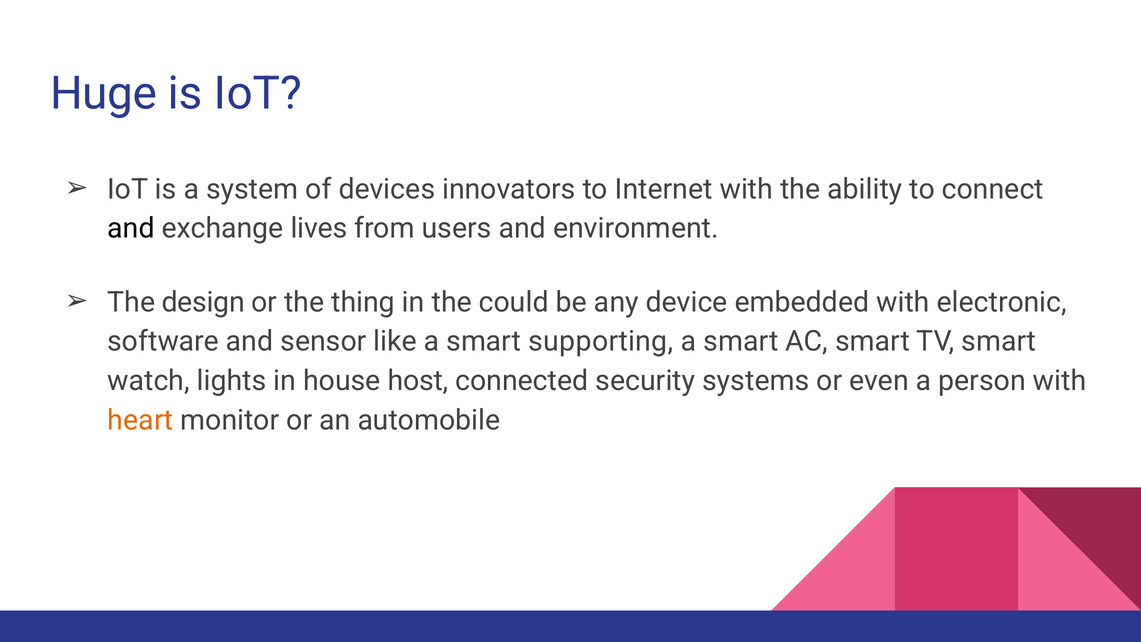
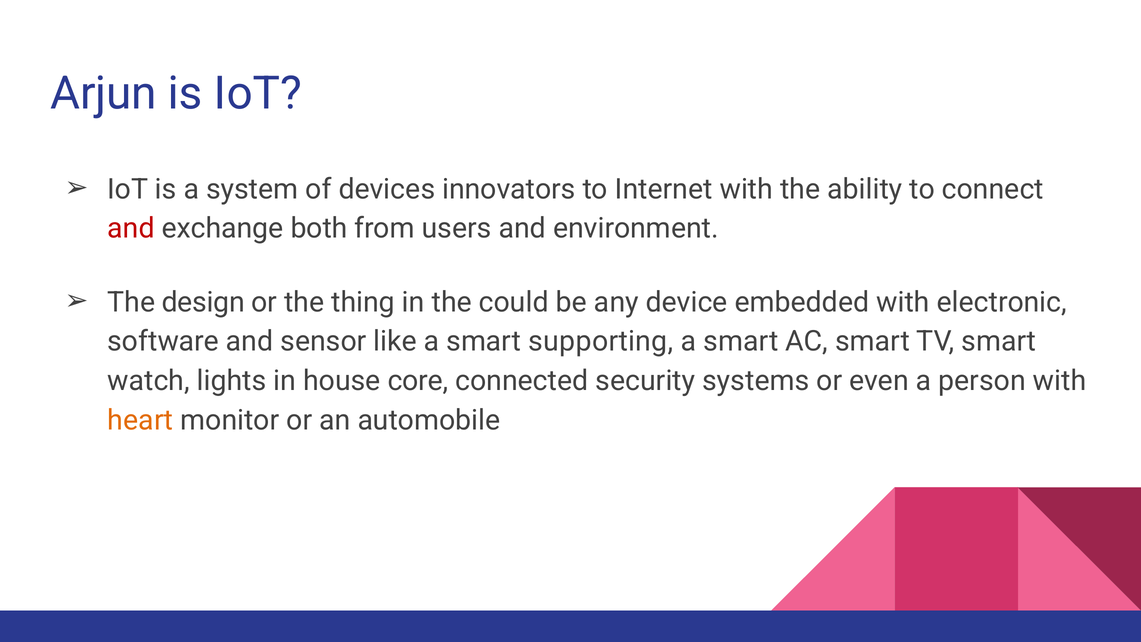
Huge: Huge -> Arjun (103, 93)
and colour: black -> red (131, 228)
lives: lives -> both (319, 228)
host: host -> core (418, 381)
